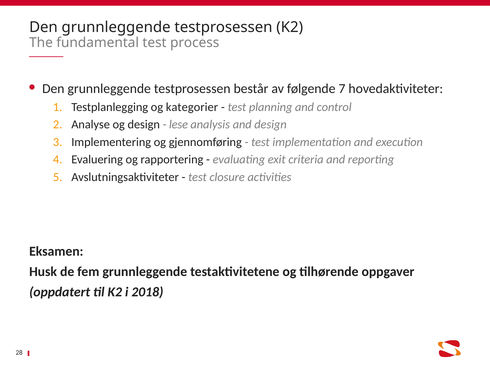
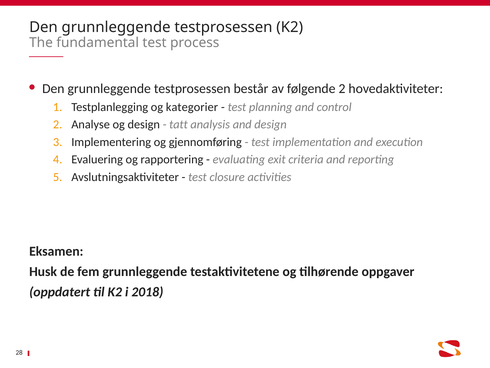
følgende 7: 7 -> 2 (342, 89)
lese: lese -> tatt (178, 124)
